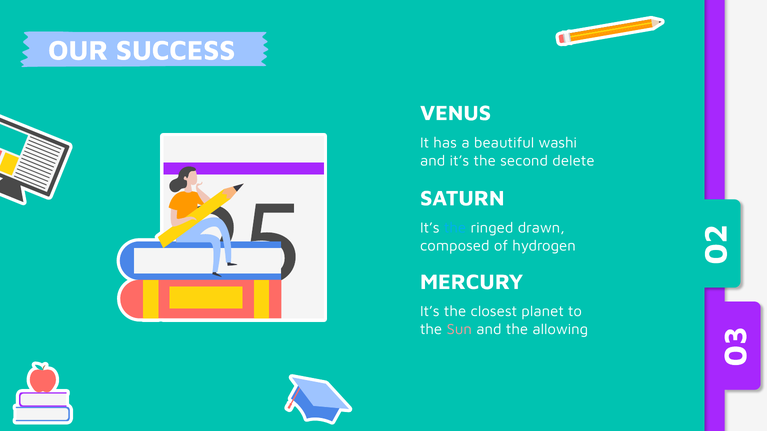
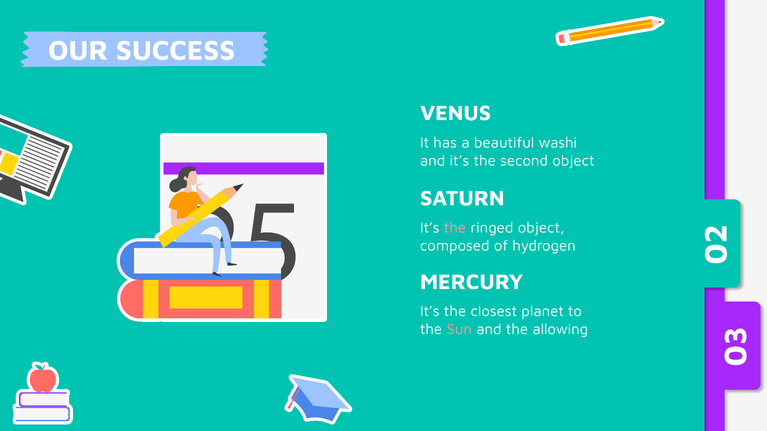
second delete: delete -> object (573, 161)
the colour: light blue -> pink (455, 228)
ringed drawn: drawn -> object (541, 228)
